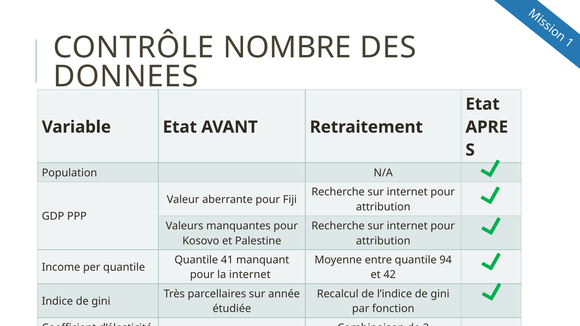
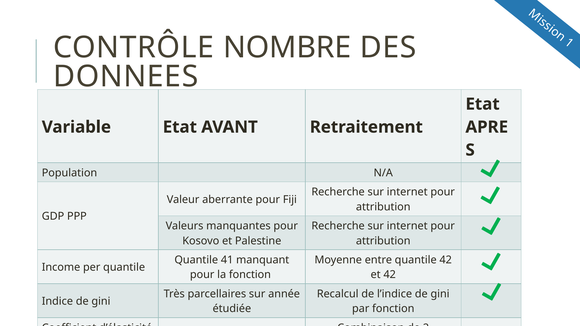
quantile 94: 94 -> 42 (446, 260)
la internet: internet -> fonction (250, 275)
